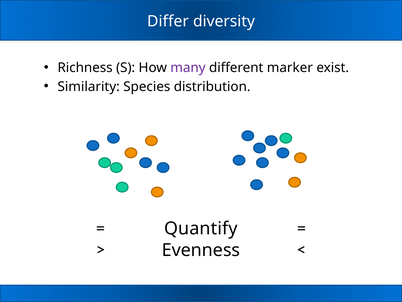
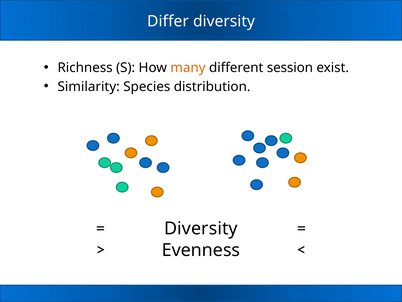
many colour: purple -> orange (188, 68)
marker: marker -> session (290, 68)
Quantify: Quantify -> Diversity (201, 228)
